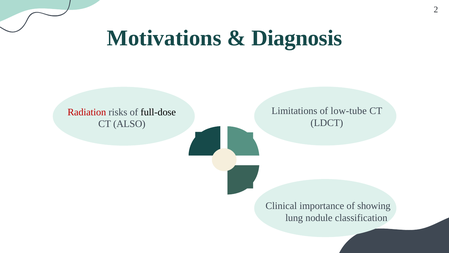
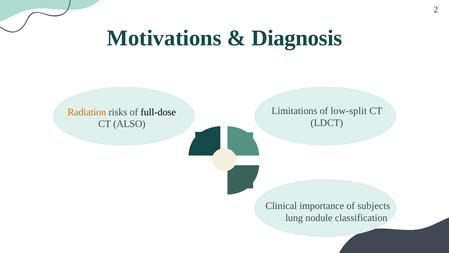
low-tube: low-tube -> low-split (349, 111)
Radiation colour: red -> orange (87, 112)
showing: showing -> subjects (374, 205)
